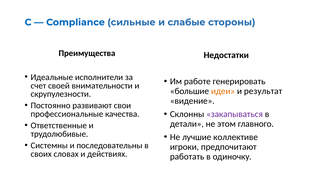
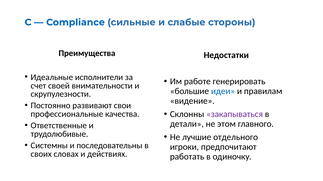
идеи colour: orange -> blue (223, 92)
результат: результат -> правилам (263, 92)
коллективе: коллективе -> отдельного (236, 138)
